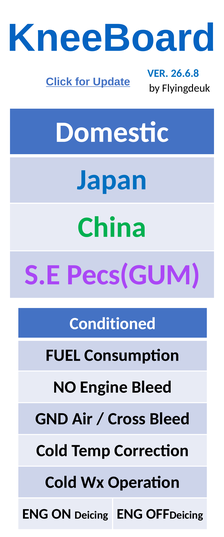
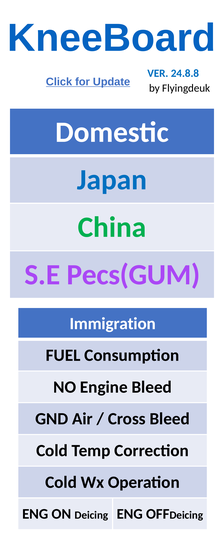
26.6.8: 26.6.8 -> 24.8.8 (185, 73)
Conditioned: Conditioned -> Immigration (113, 323)
